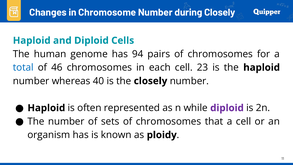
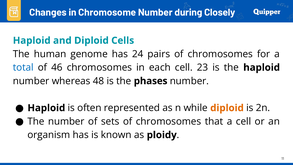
94: 94 -> 24 (138, 54)
40: 40 -> 48 (99, 81)
the closely: closely -> phases (151, 81)
diploid colour: purple -> orange (227, 108)
